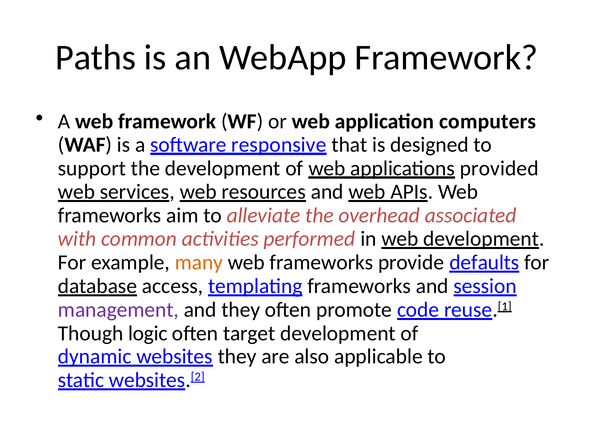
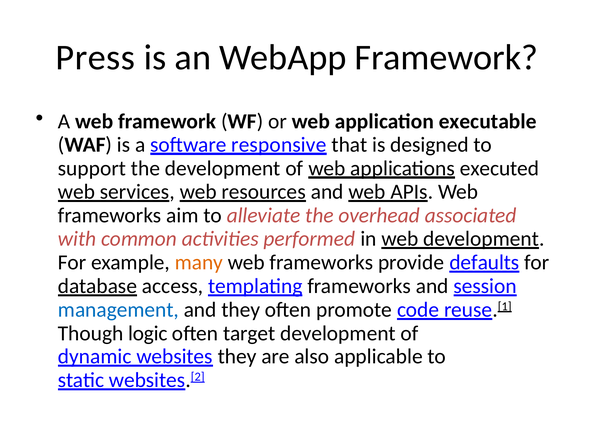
Paths: Paths -> Press (95, 58)
computers: computers -> executable (488, 121)
provided: provided -> executed (499, 168)
management colour: purple -> blue (118, 309)
